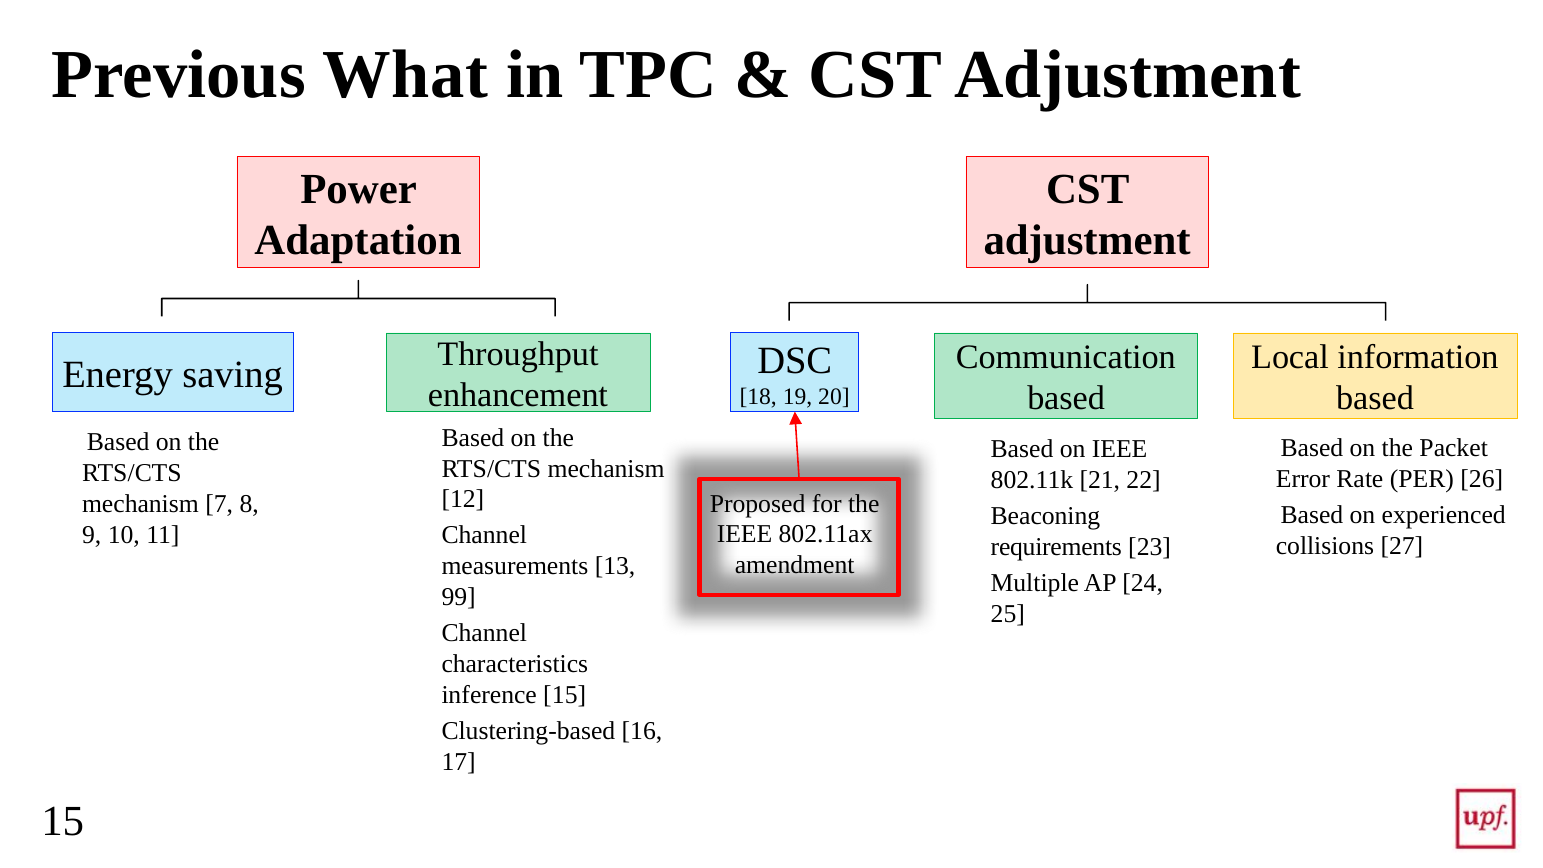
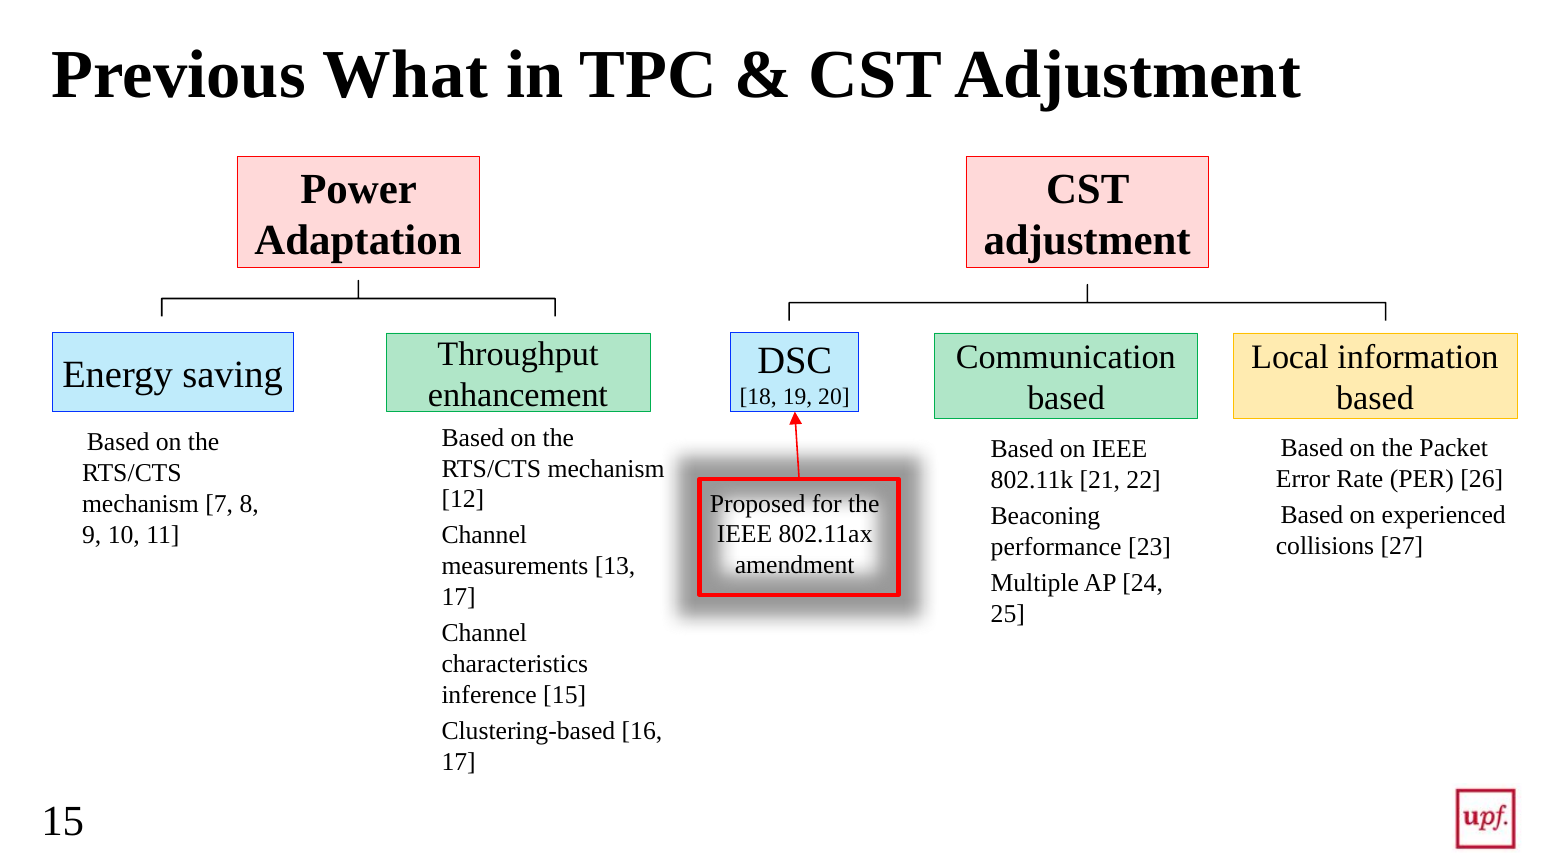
requirements: requirements -> performance (1056, 547)
99: 99 -> 17 (459, 597)
